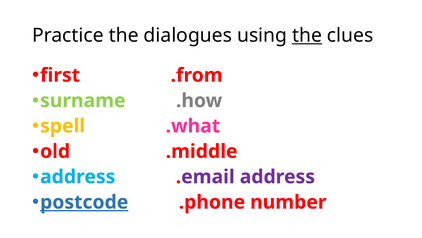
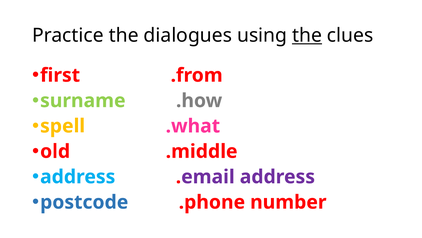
postcode underline: present -> none (84, 202)
